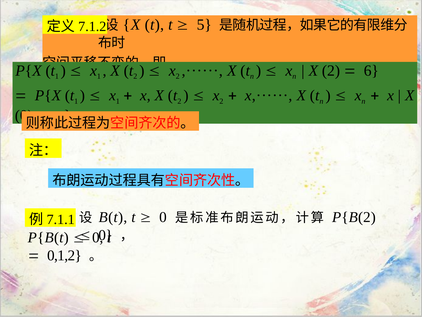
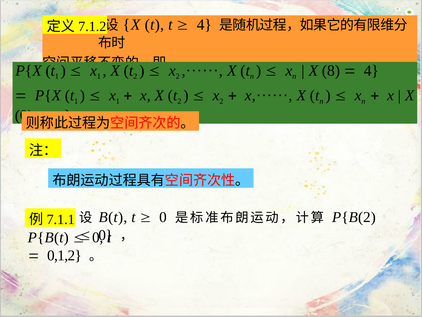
5: 5 -> 4 (204, 25)
2: 2 -> 8 (331, 71)
6: 6 -> 4 (371, 71)
